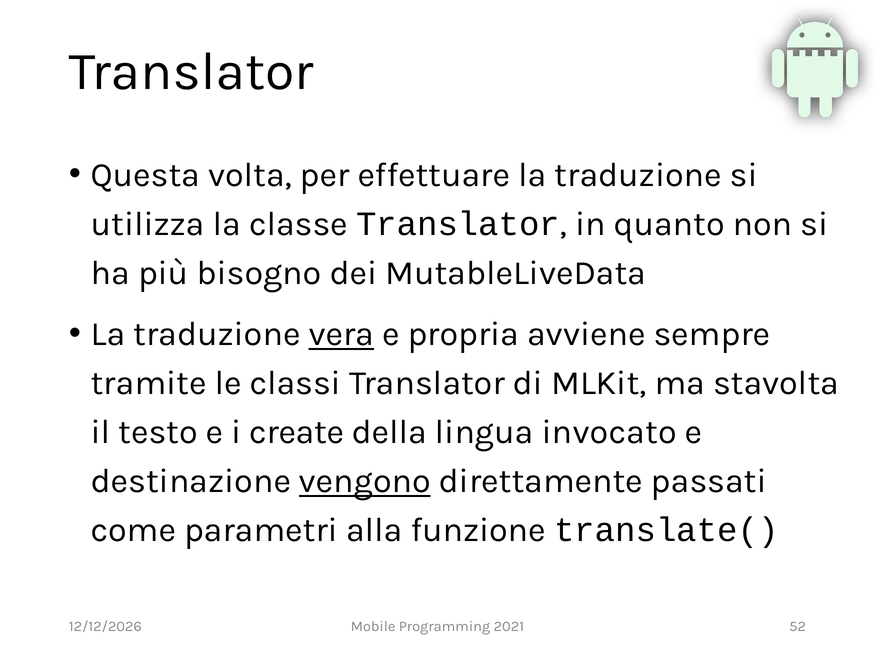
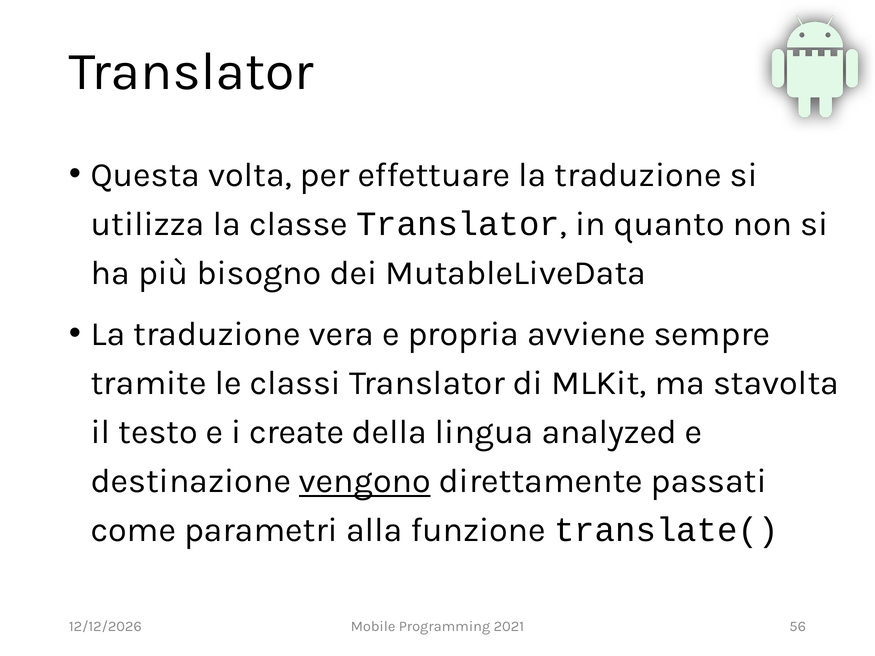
vera underline: present -> none (341, 334)
invocato: invocato -> analyzed (609, 432)
52: 52 -> 56 (798, 627)
